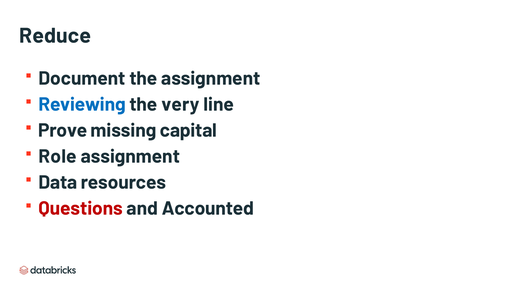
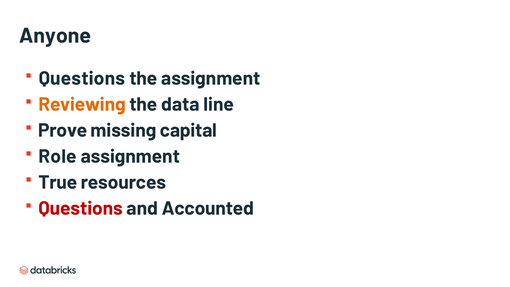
Reduce: Reduce -> Anyone (55, 36)
Document: Document -> Questions (82, 78)
Reviewing colour: blue -> orange (82, 104)
very: very -> data (180, 104)
Data: Data -> True (58, 182)
